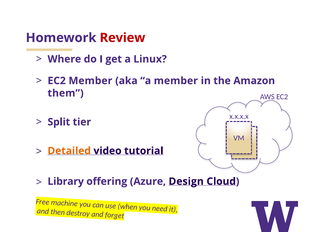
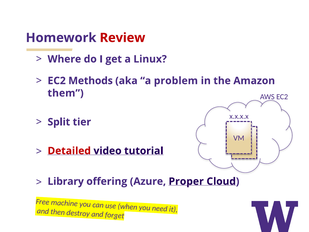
EC2 Member: Member -> Methods (91, 81)
a member: member -> problem (176, 81)
Detailed colour: orange -> red (69, 151)
Design: Design -> Proper (186, 181)
